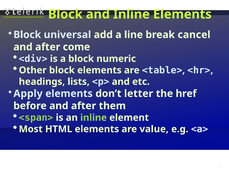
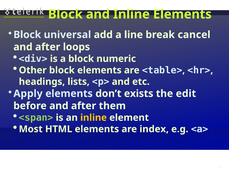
come: come -> loops (76, 47)
letter: letter -> exists (139, 93)
href: href -> edit (186, 93)
inline colour: light green -> yellow (94, 117)
value: value -> index (154, 129)
